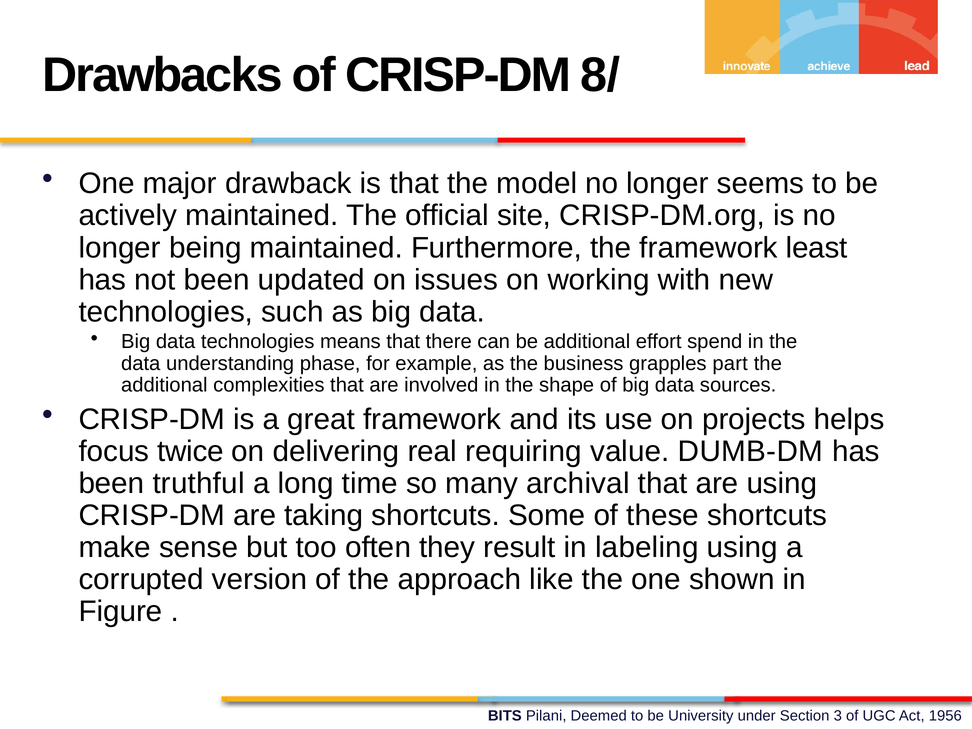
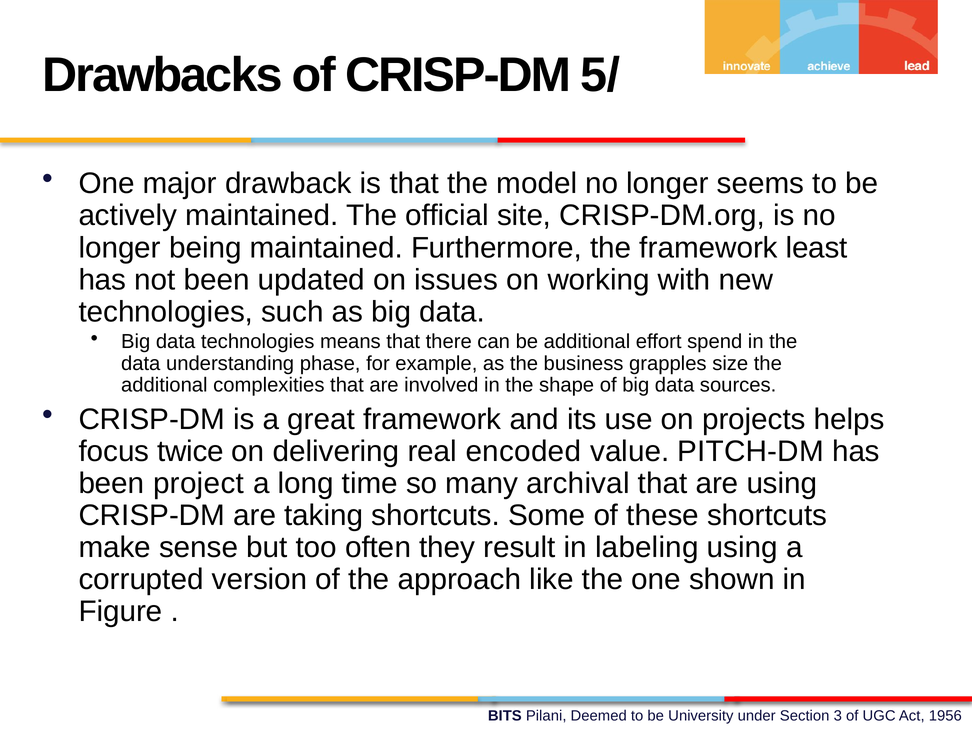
8/: 8/ -> 5/ (600, 75)
part: part -> size (730, 363)
requiring: requiring -> encoded (523, 451)
DUMB-DM: DUMB-DM -> PITCH-DM (751, 451)
truthful: truthful -> project (199, 483)
